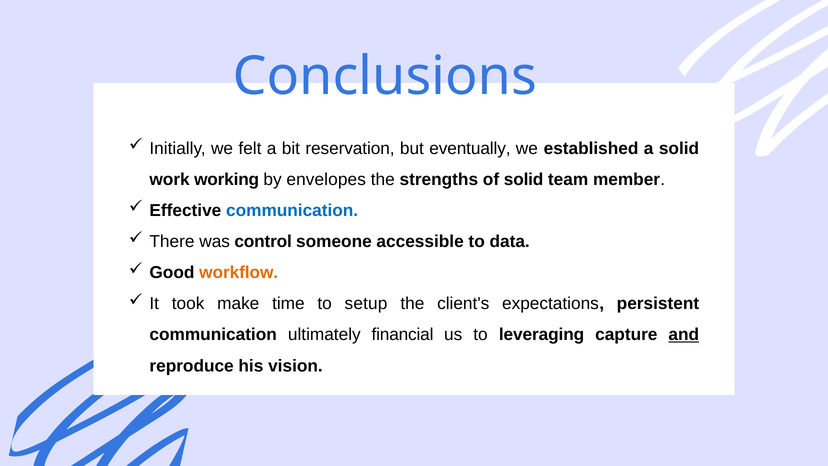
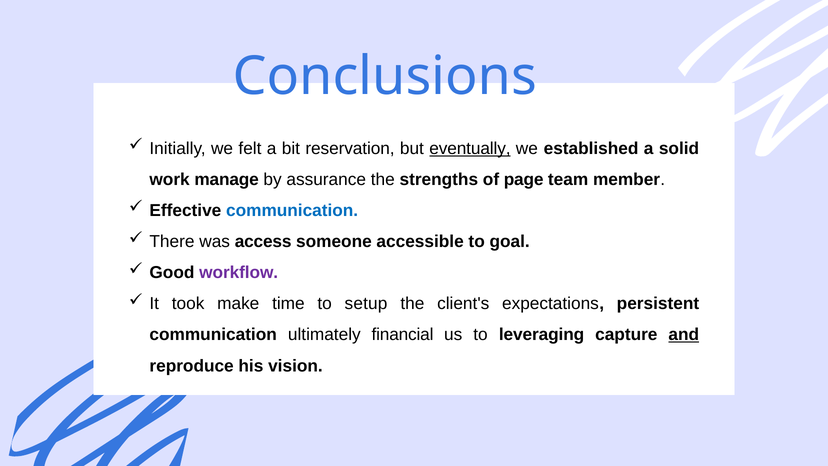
eventually underline: none -> present (470, 148)
working: working -> manage (227, 179)
envelopes: envelopes -> assurance (326, 179)
of solid: solid -> page (524, 179)
control: control -> access (263, 241)
data: data -> goal (510, 241)
workflow colour: orange -> purple (239, 273)
